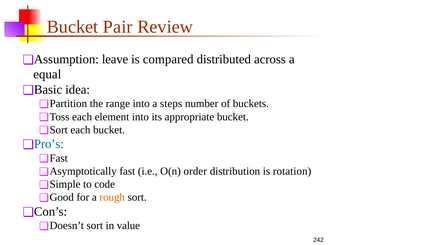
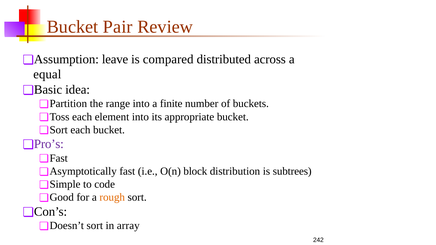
steps: steps -> finite (171, 104)
Pro’s colour: blue -> purple (49, 144)
order: order -> block (195, 171)
rotation: rotation -> subtrees (292, 171)
value: value -> array (128, 226)
